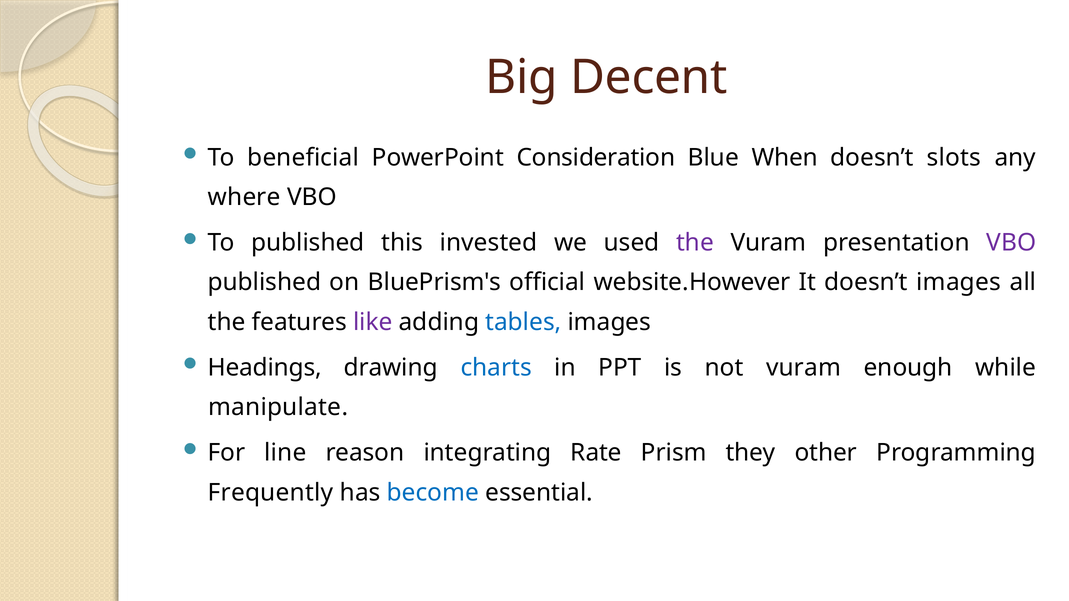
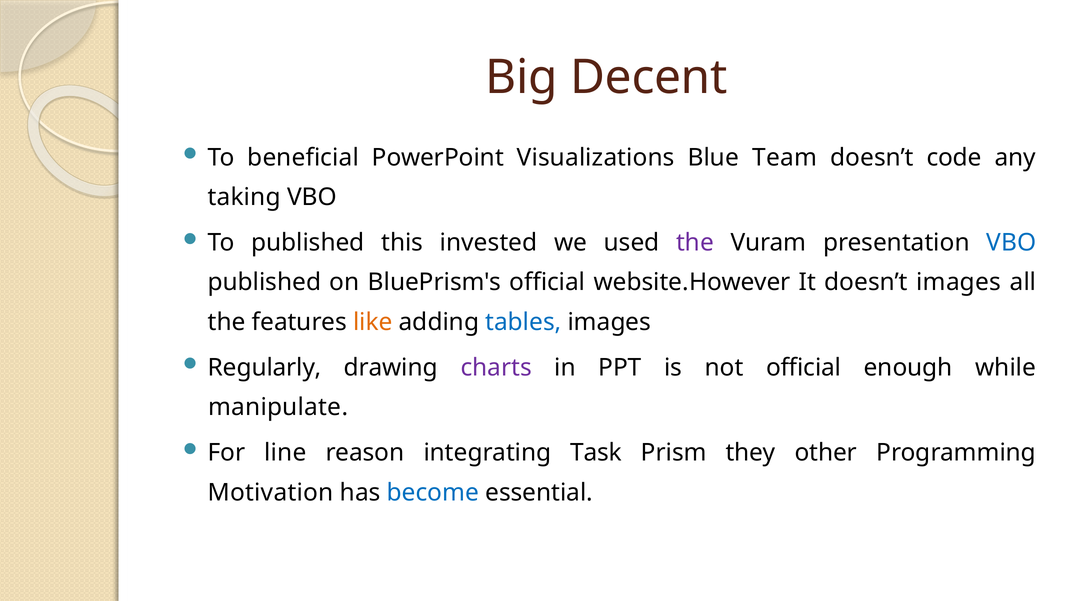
Consideration: Consideration -> Visualizations (596, 158)
When: When -> Team (785, 158)
slots: slots -> code (954, 158)
where: where -> taking (244, 197)
VBO colour: purple -> blue (1011, 243)
like colour: purple -> orange (373, 322)
Headings: Headings -> Regularly (265, 368)
charts colour: blue -> purple (496, 368)
not vuram: vuram -> official (804, 368)
Rate: Rate -> Task (596, 453)
Frequently: Frequently -> Motivation (271, 493)
